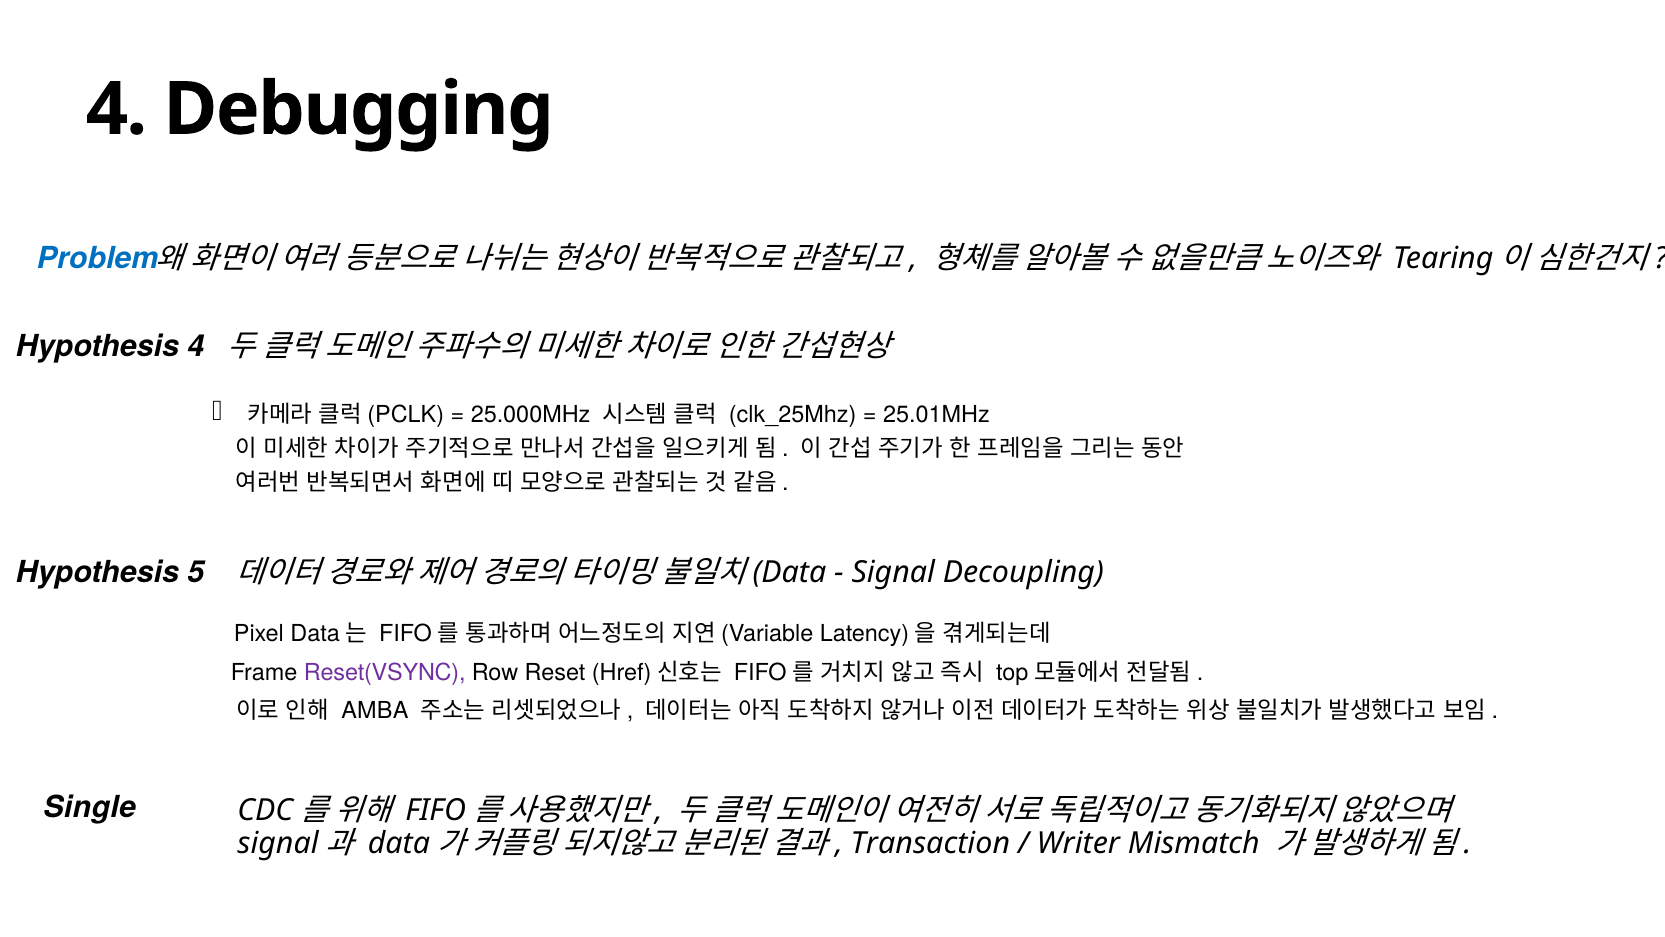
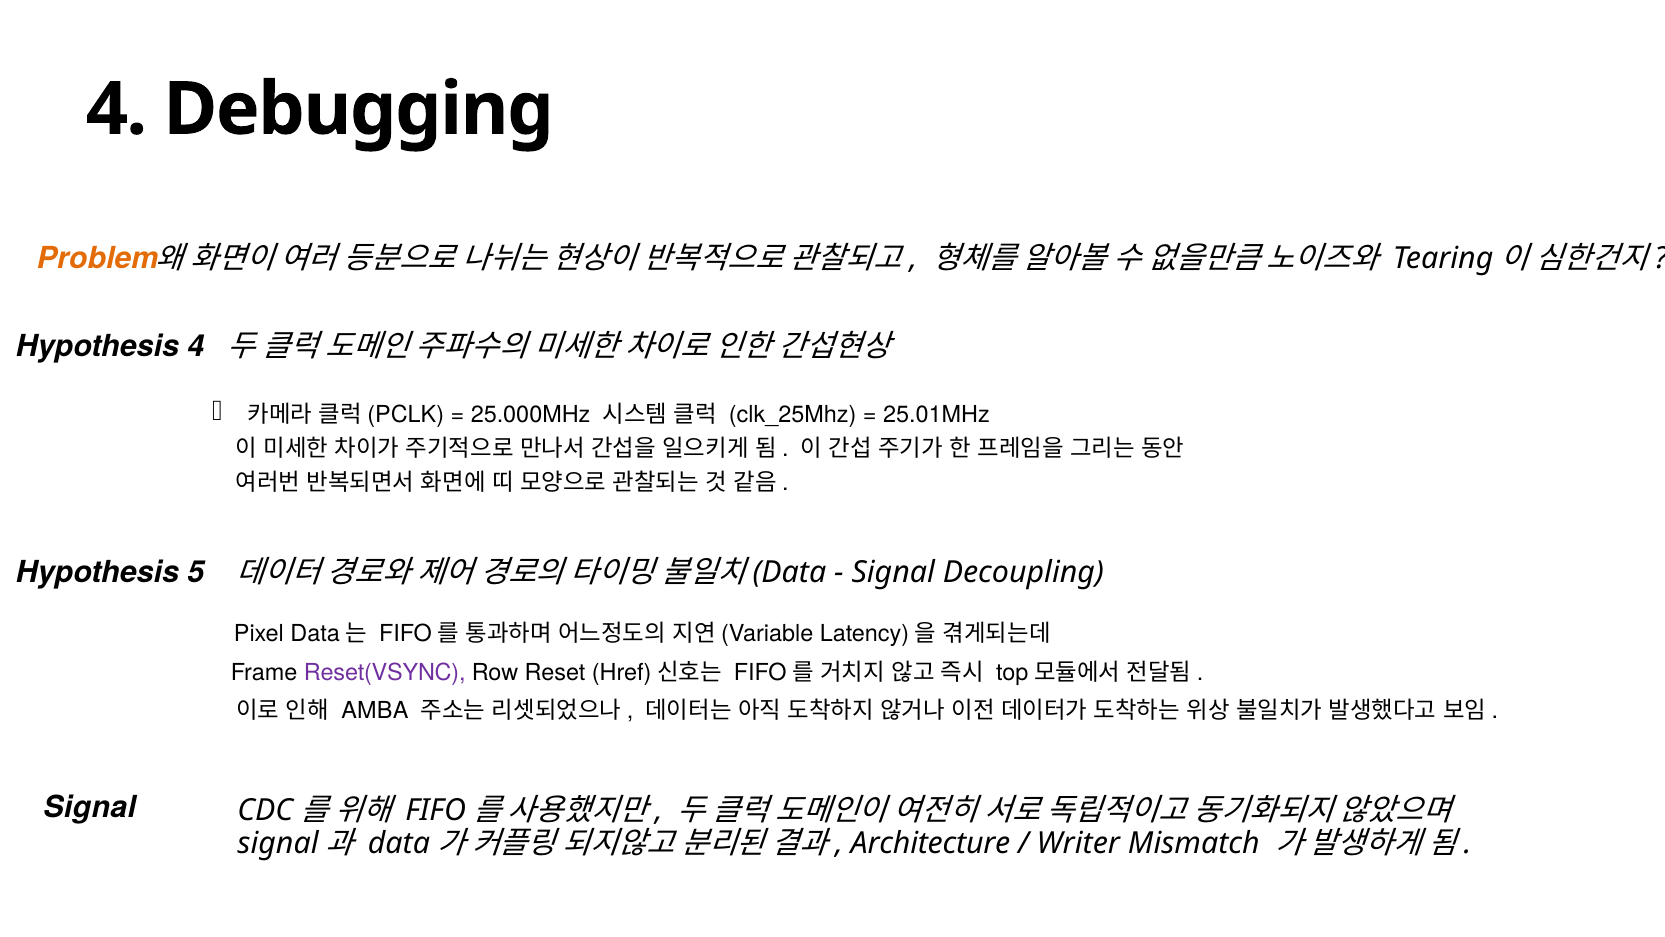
Problem colour: blue -> orange (98, 258)
Single: Single -> Signal (90, 807)
Transaction: Transaction -> Architecture (931, 843)
